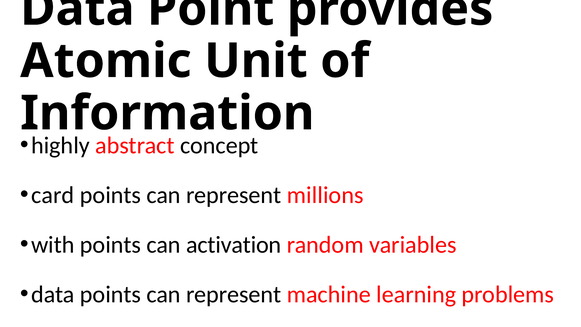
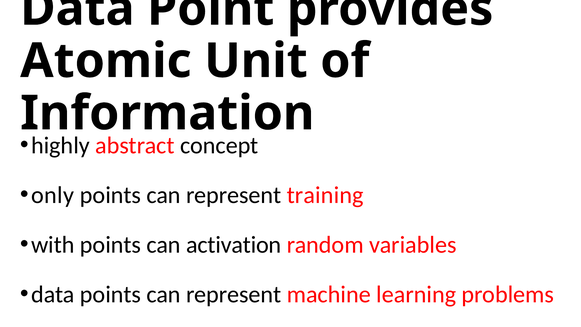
card: card -> only (53, 195)
millions: millions -> training (325, 195)
